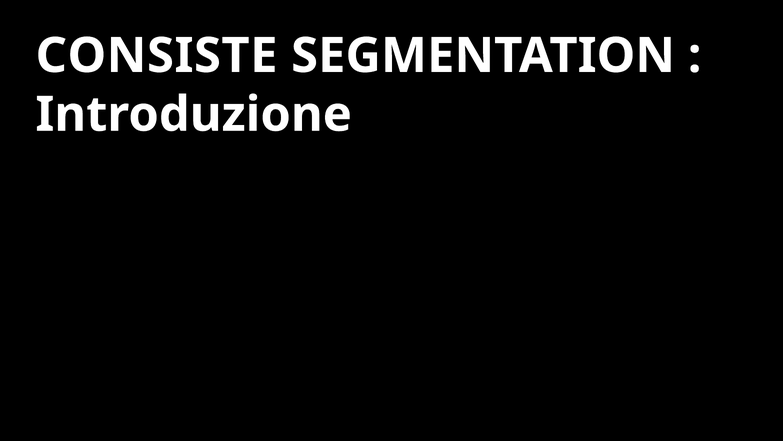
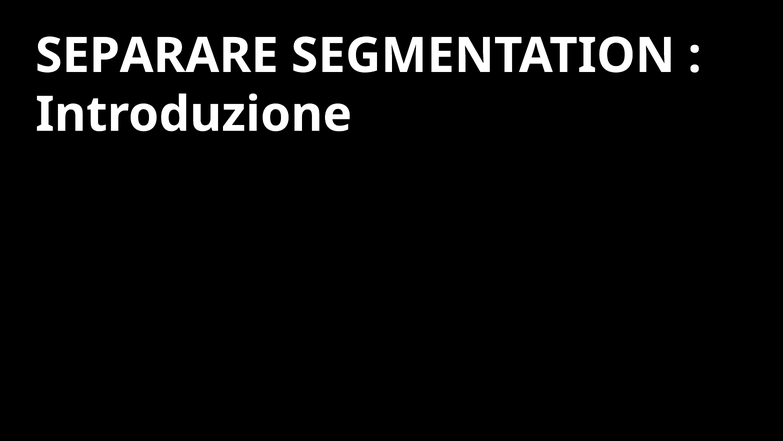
CONSISTE: CONSISTE -> SEPARARE (157, 56)
